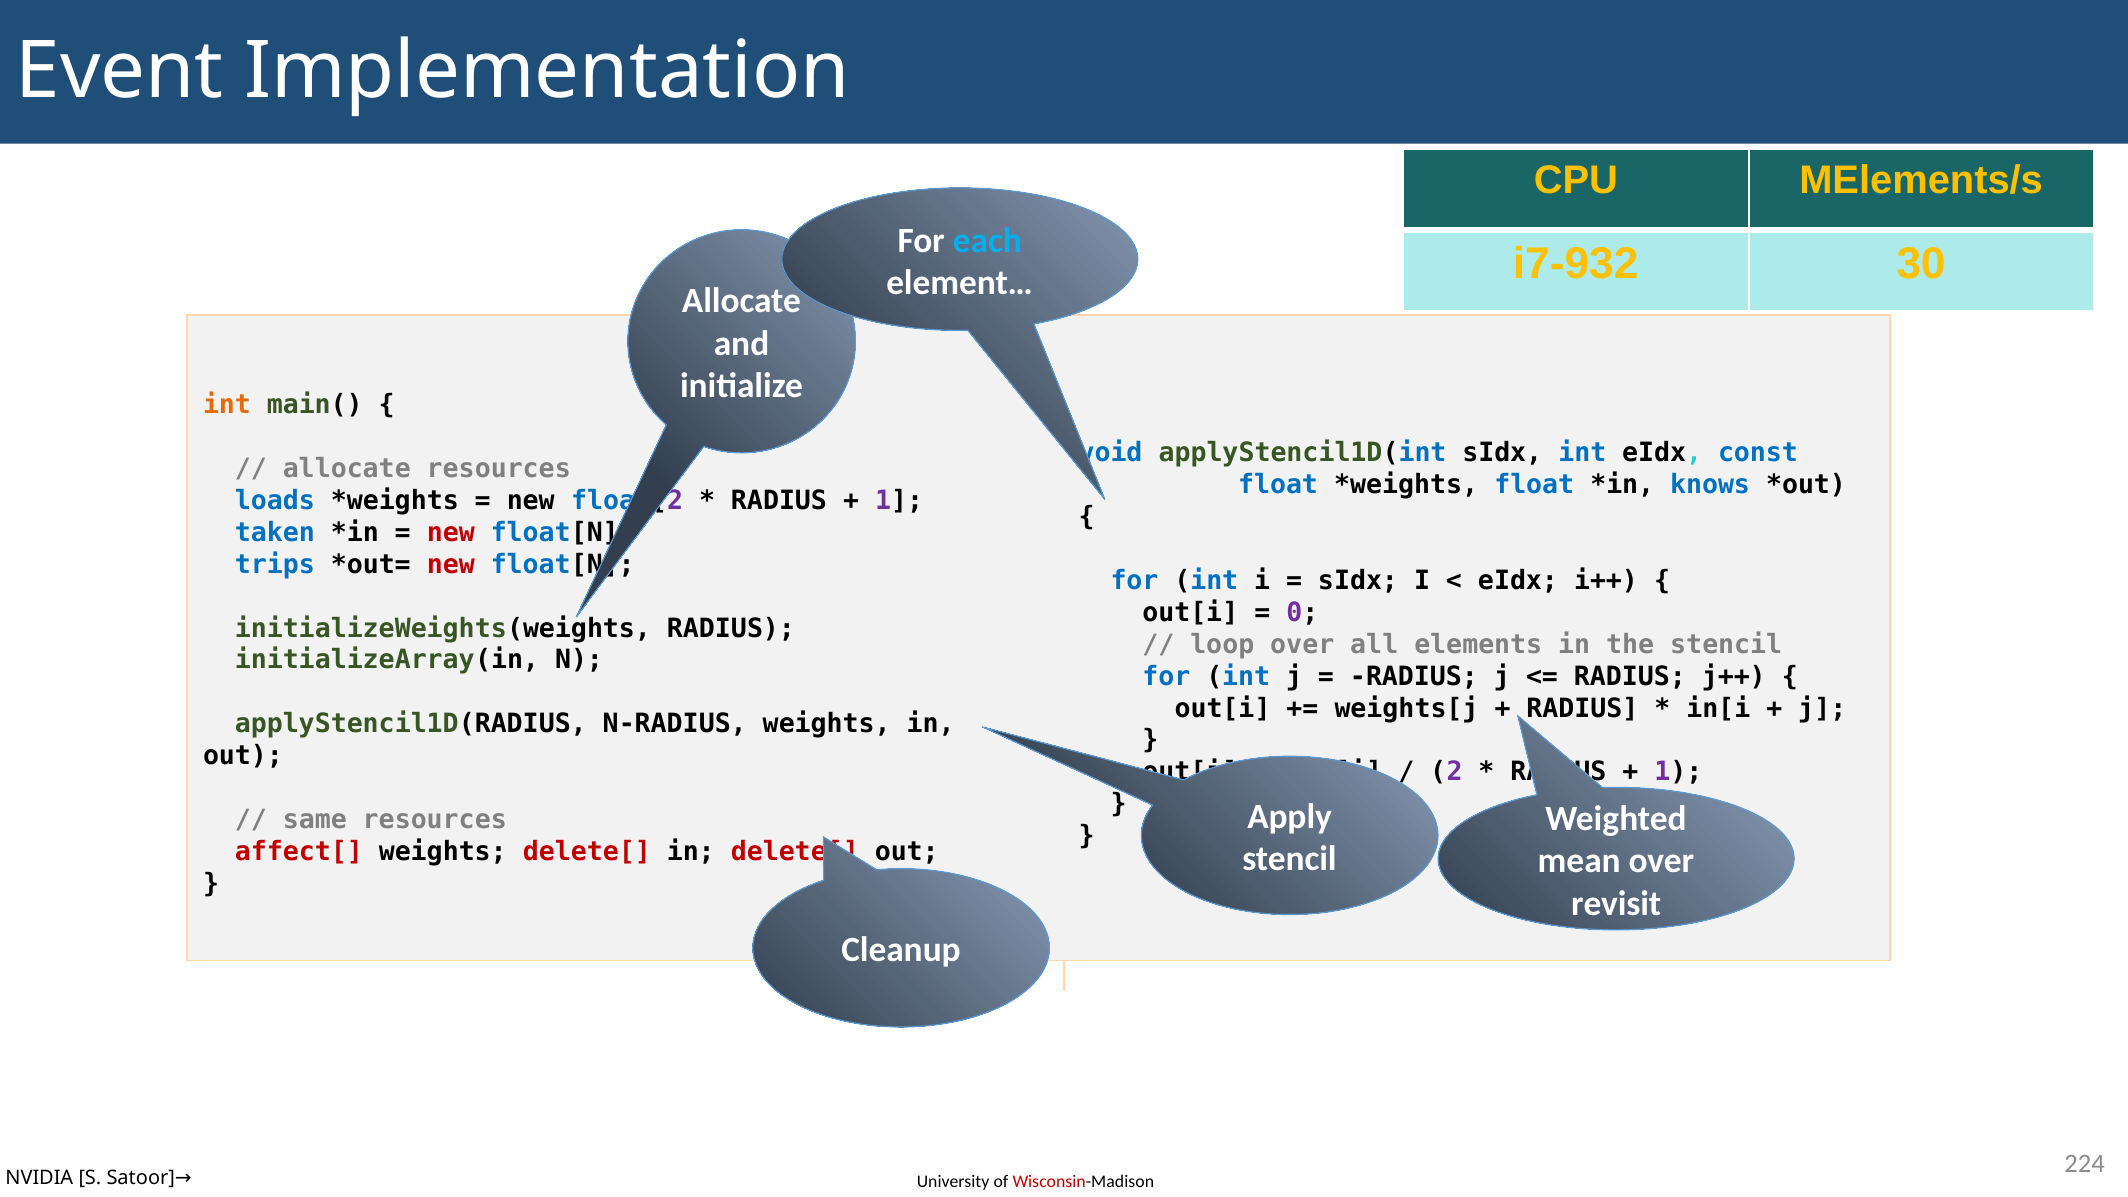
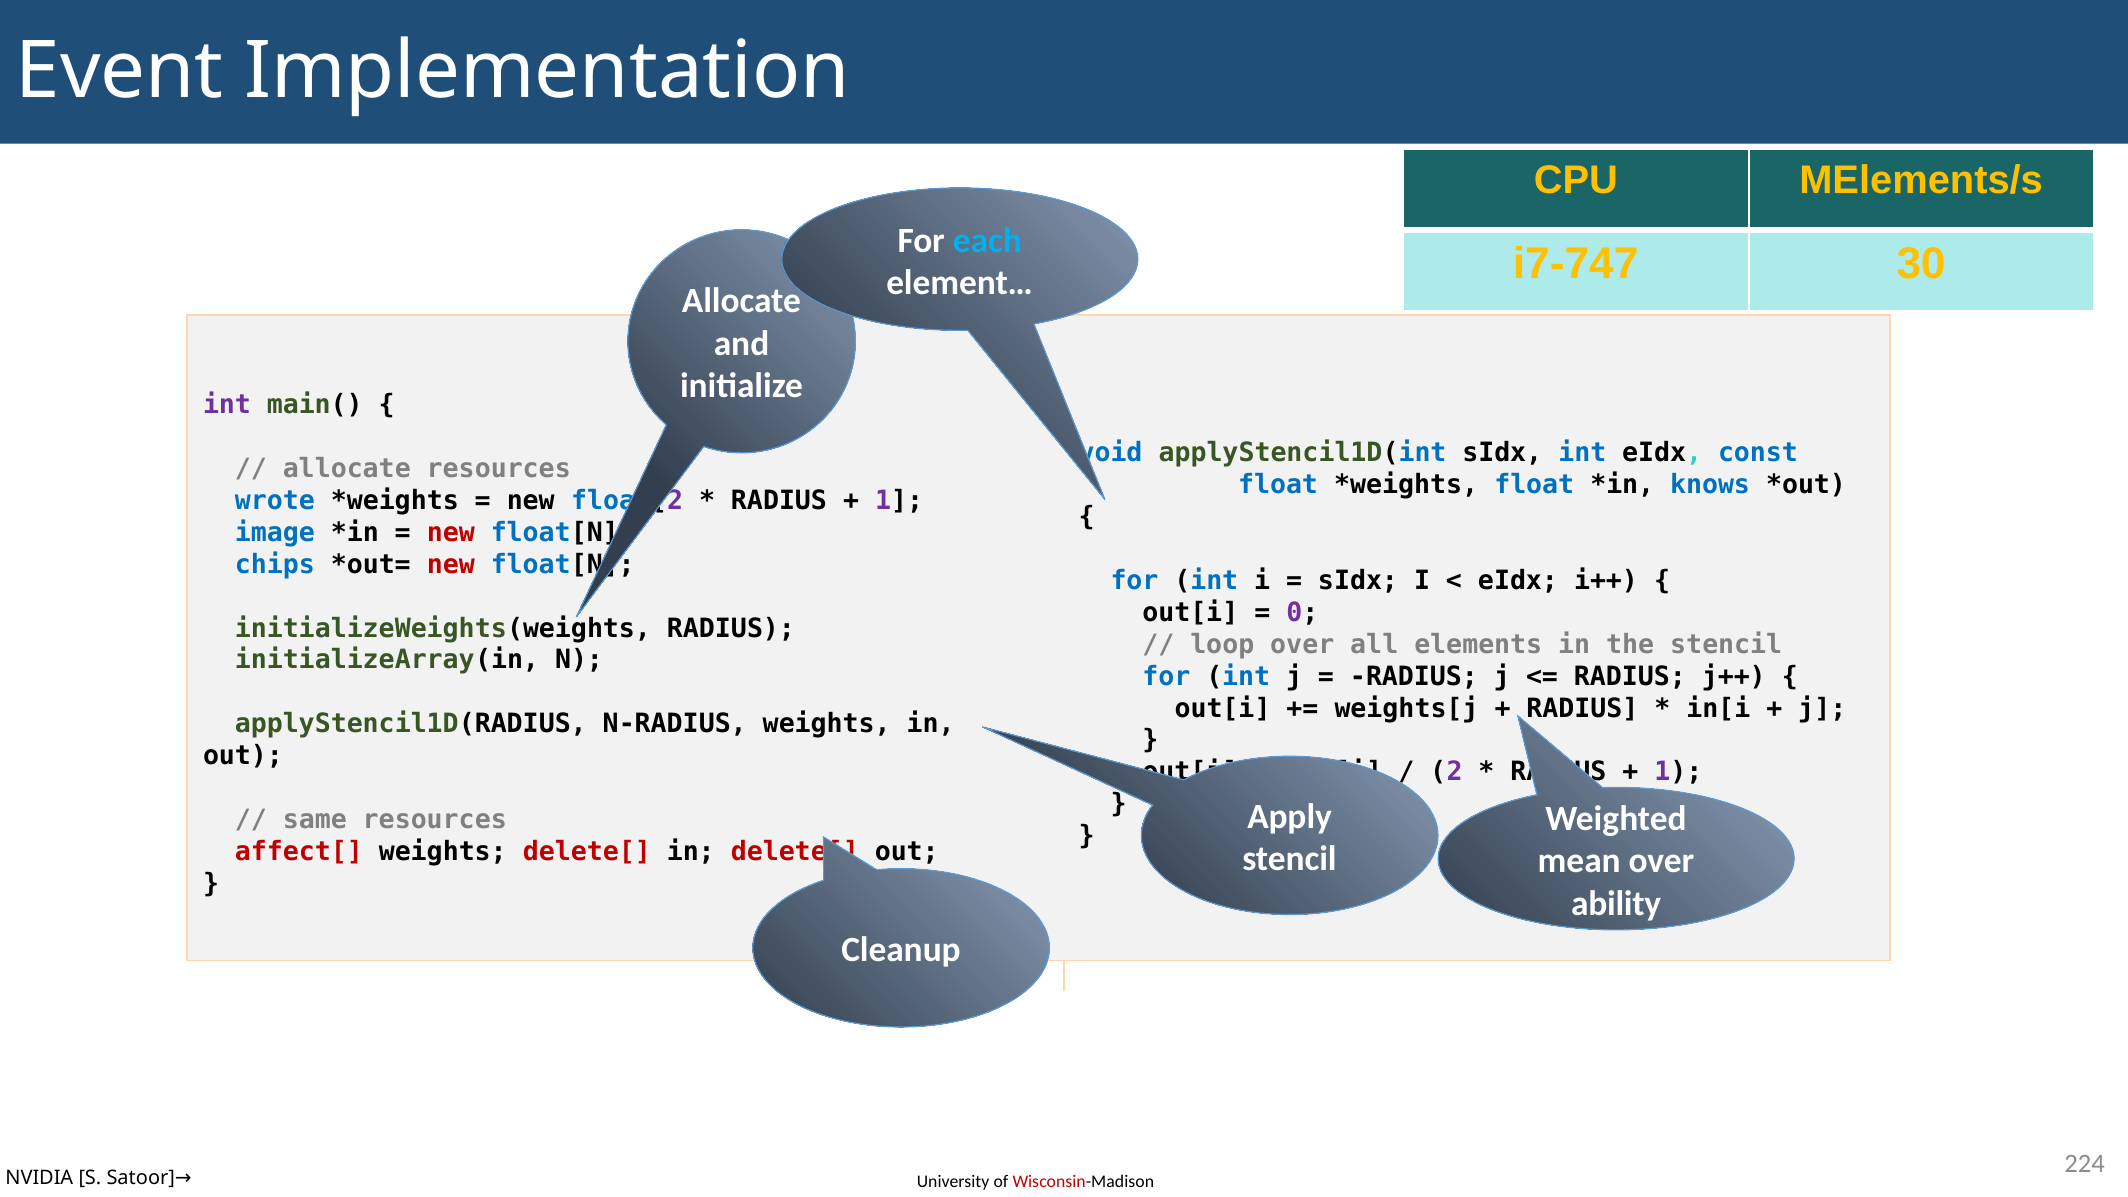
i7-932: i7-932 -> i7-747 (1576, 263)
int colour: orange -> purple (227, 405)
loads: loads -> wrote (275, 501)
taken: taken -> image (275, 532)
trips: trips -> chips (275, 564)
revisit: revisit -> ability (1616, 904)
